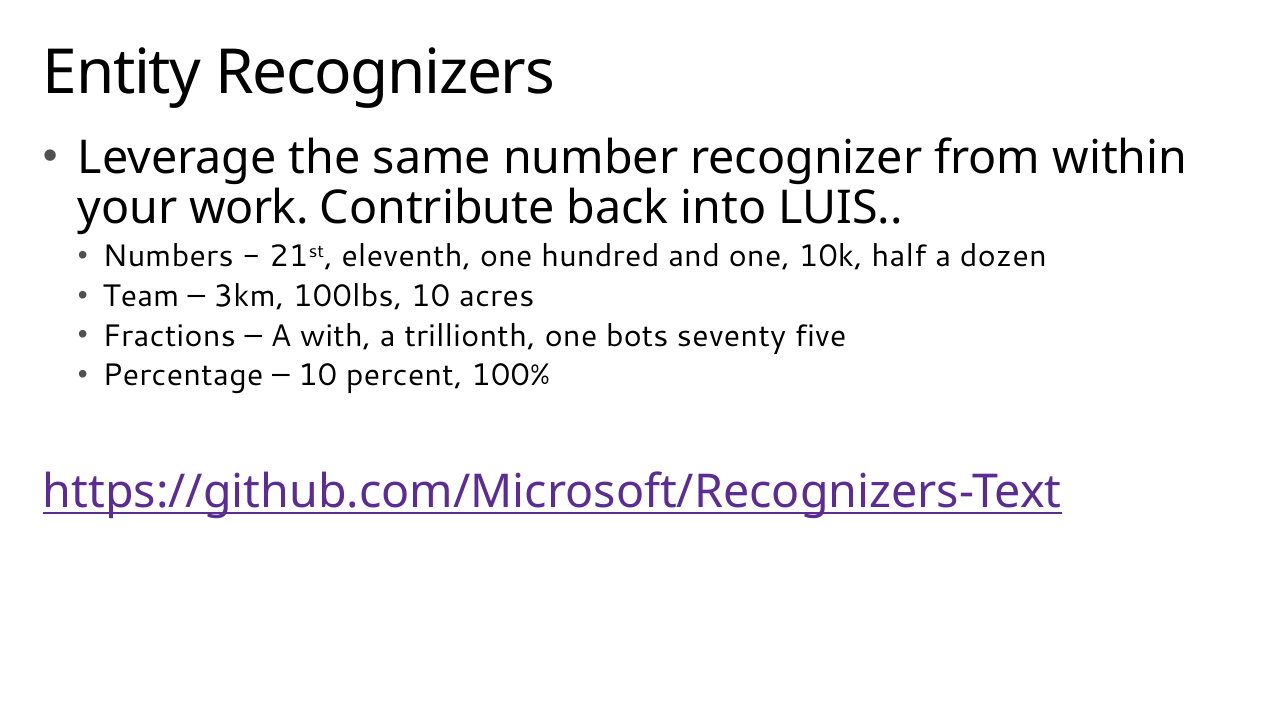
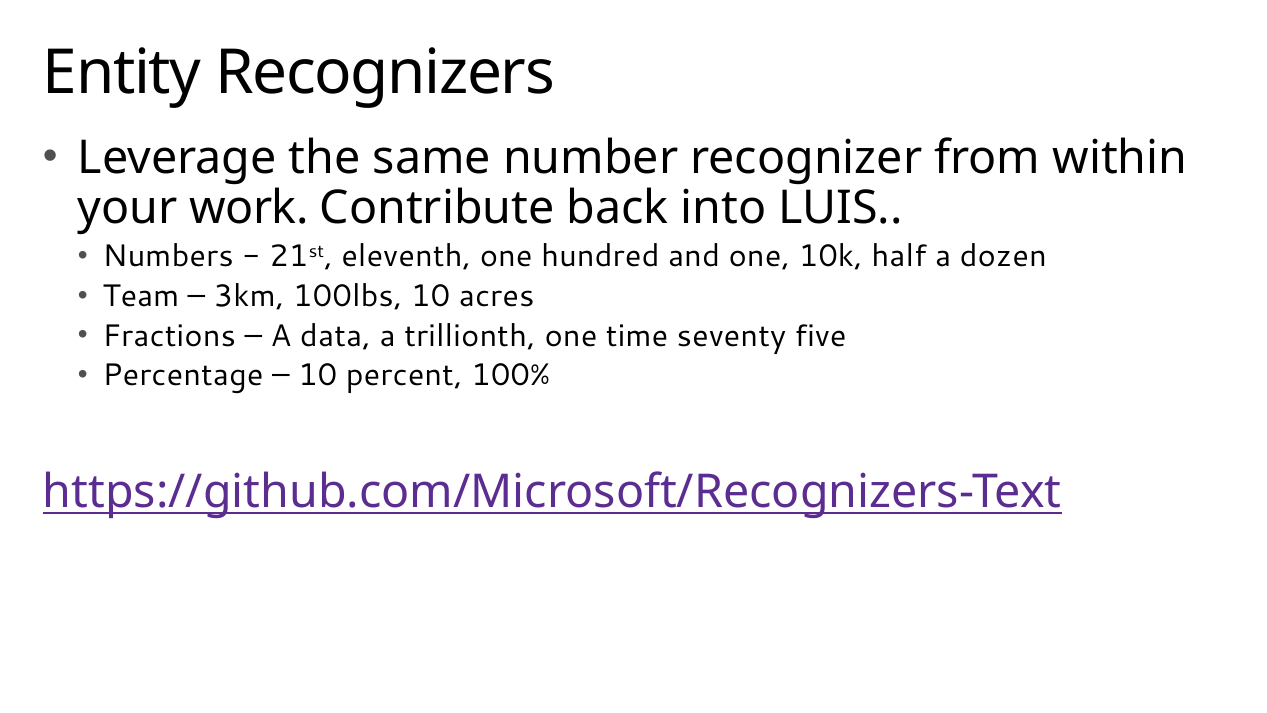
with: with -> data (336, 336)
bots: bots -> time (637, 336)
